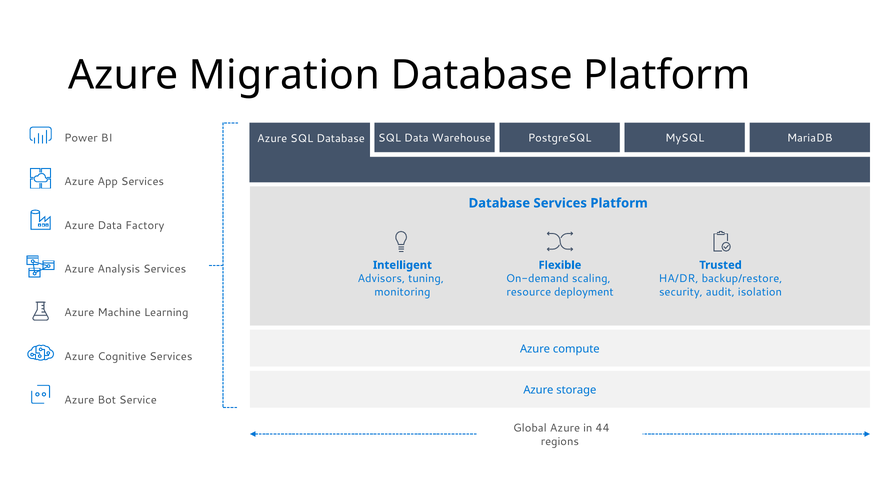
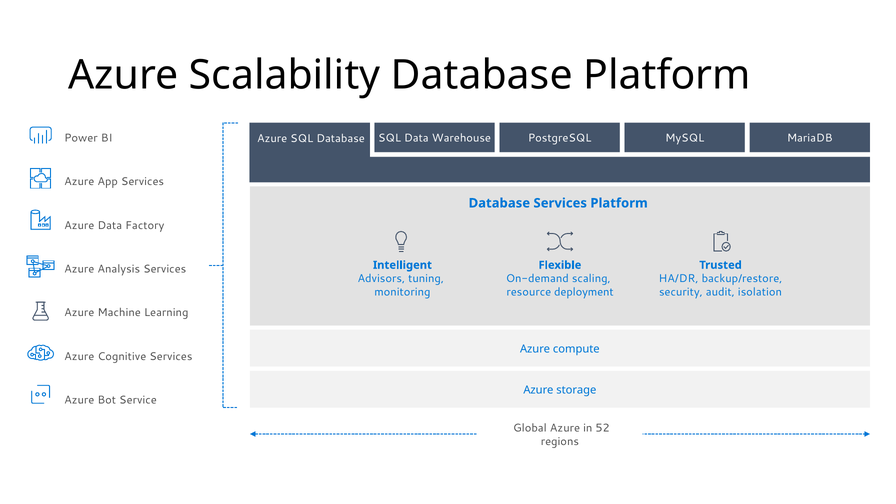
Migration: Migration -> Scalability (285, 75)
44: 44 -> 52 (603, 428)
